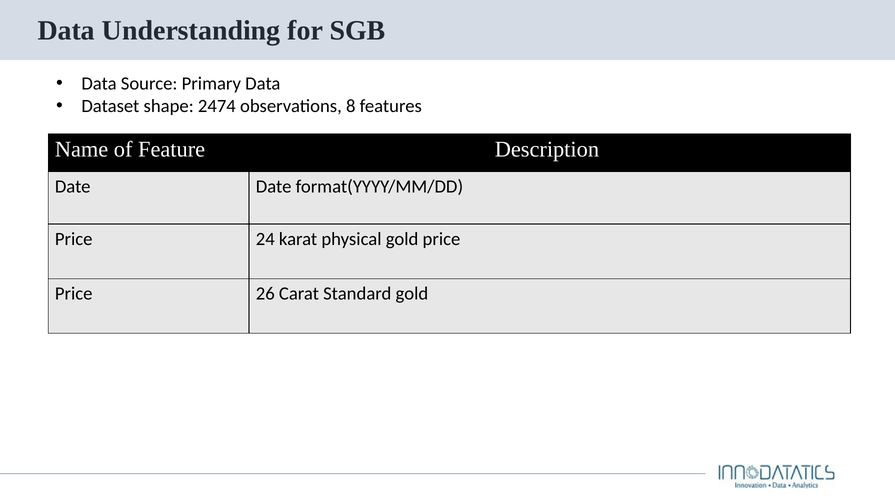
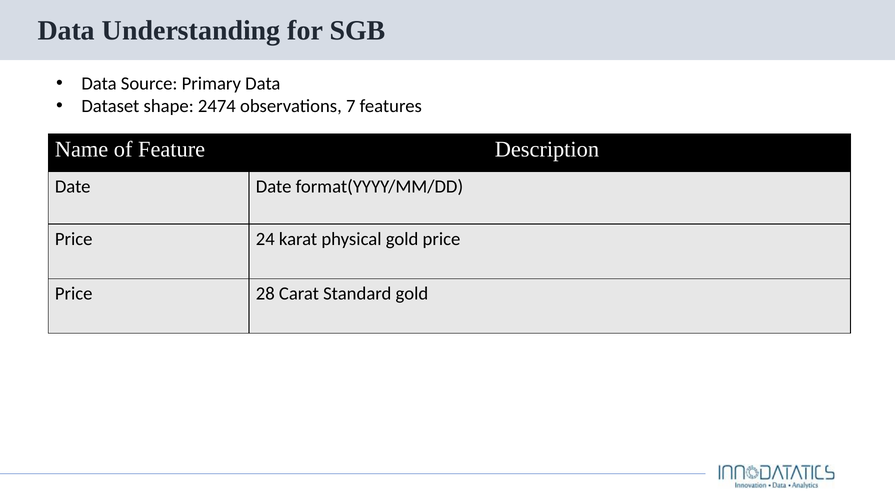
8: 8 -> 7 (351, 106)
26: 26 -> 28 (265, 294)
